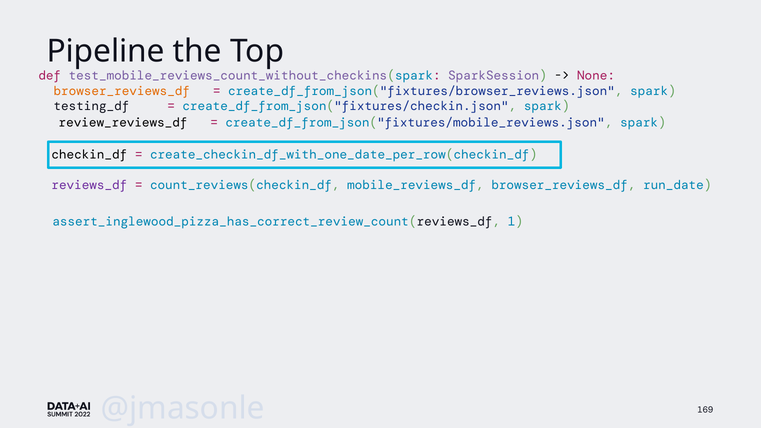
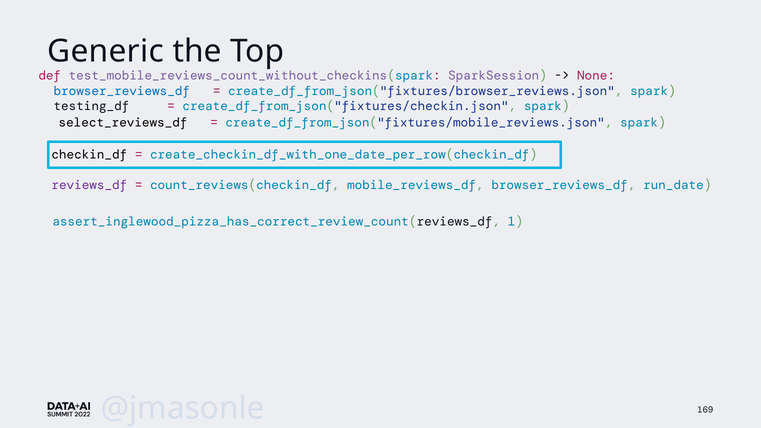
Pipeline: Pipeline -> Generic (106, 51)
browser_reviews_df colour: orange -> blue (122, 91)
review_reviews_df: review_reviews_df -> select_reviews_df (123, 123)
